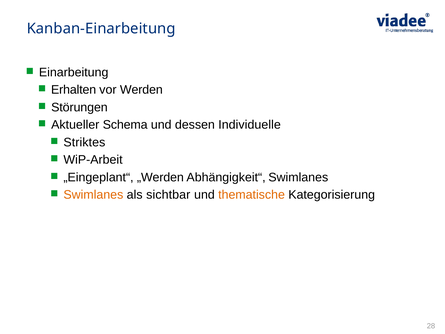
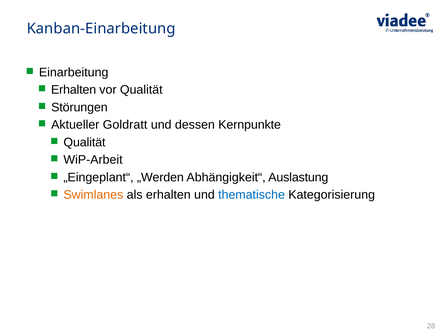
vor Werden: Werden -> Qualität (141, 90)
Schema: Schema -> Goldratt (125, 125)
Individuelle: Individuelle -> Kernpunkte (250, 125)
Striktes: Striktes -> Qualität (84, 142)
Abhängigkeit“ Swimlanes: Swimlanes -> Auslastung (298, 177)
als sichtbar: sichtbar -> erhalten (168, 195)
thematische colour: orange -> blue (252, 195)
